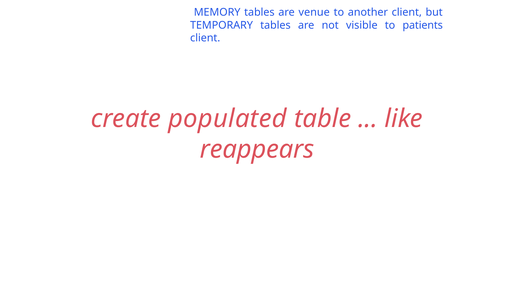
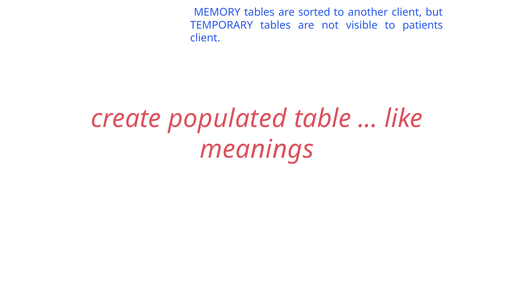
venue: venue -> sorted (314, 12)
reappears: reappears -> meanings (257, 150)
